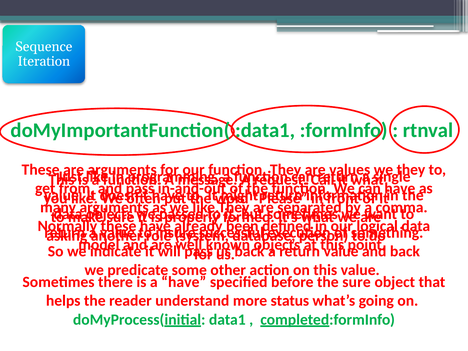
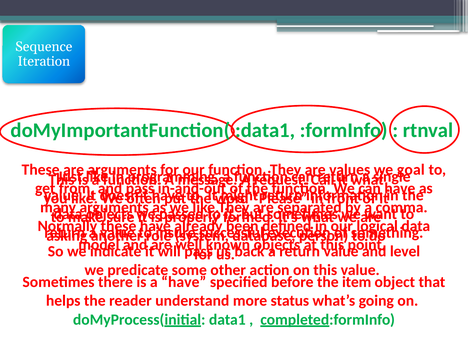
they: they -> goal (411, 170)
back: back -> level (405, 251)
the sure: sure -> item (357, 282)
